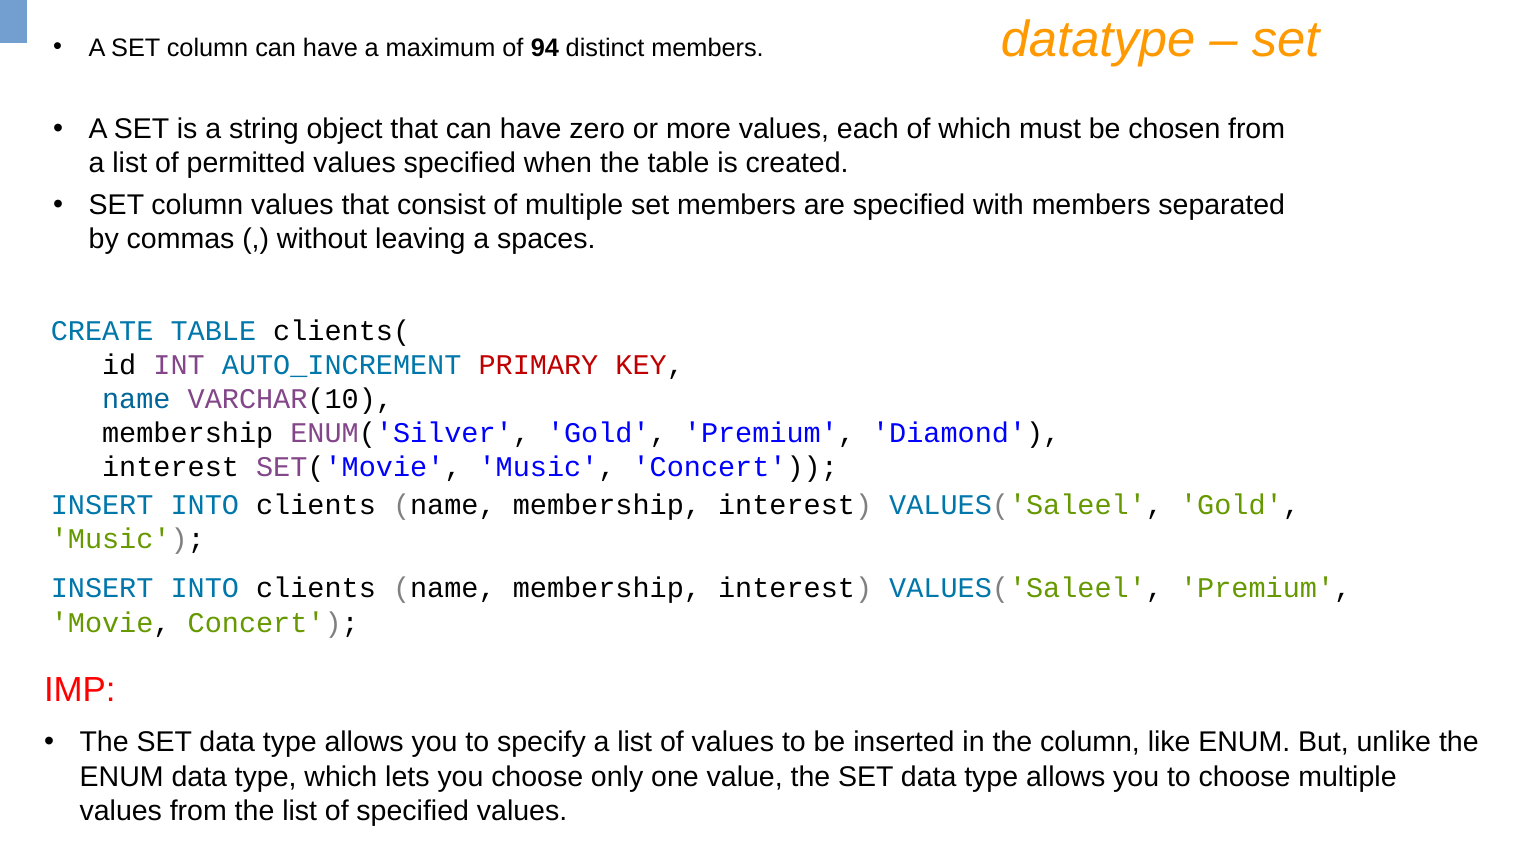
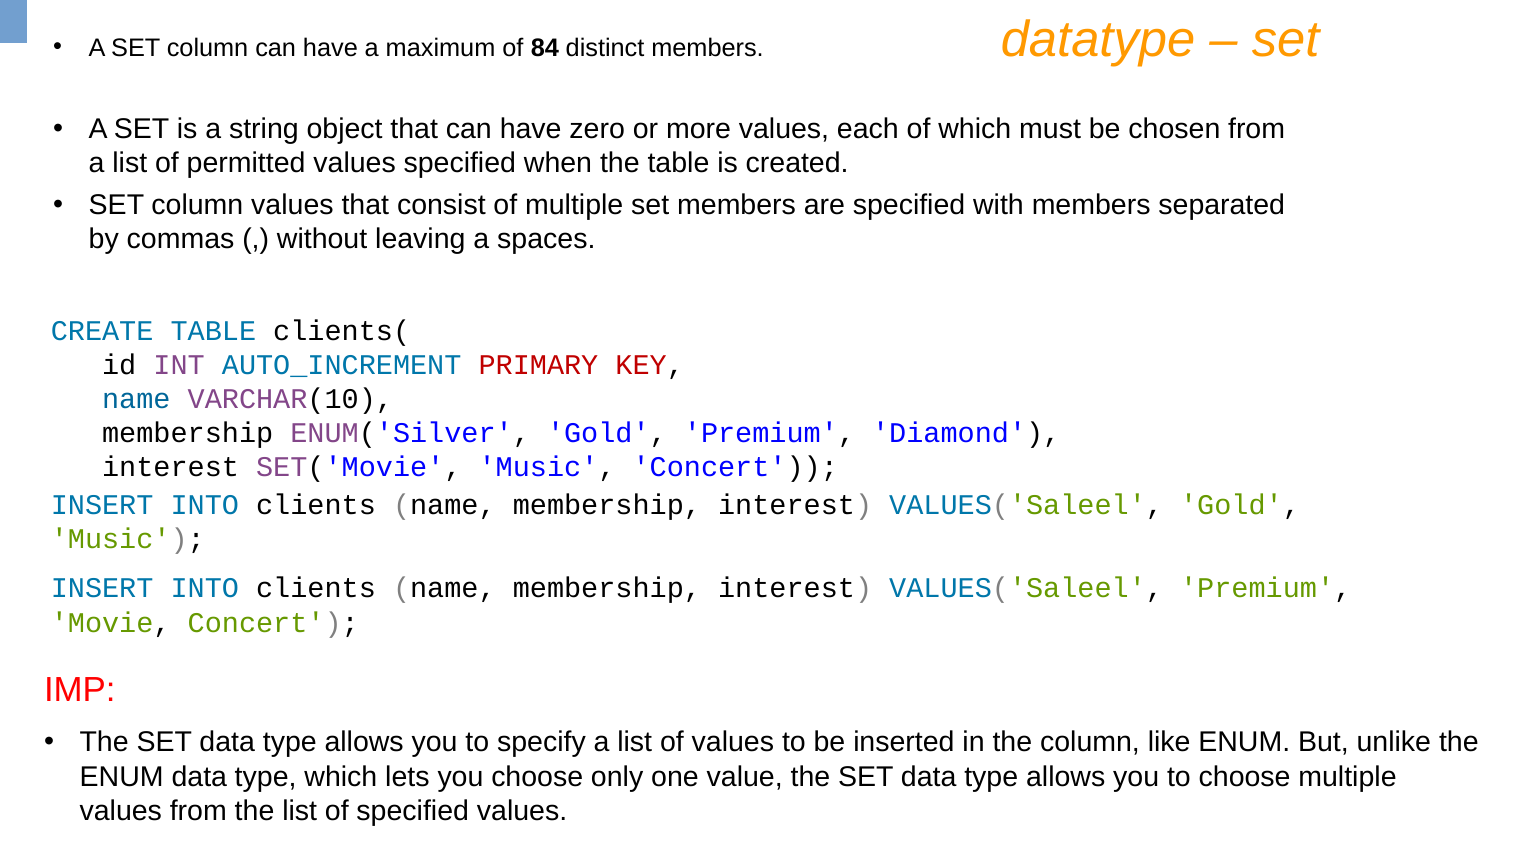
94: 94 -> 84 (545, 48)
